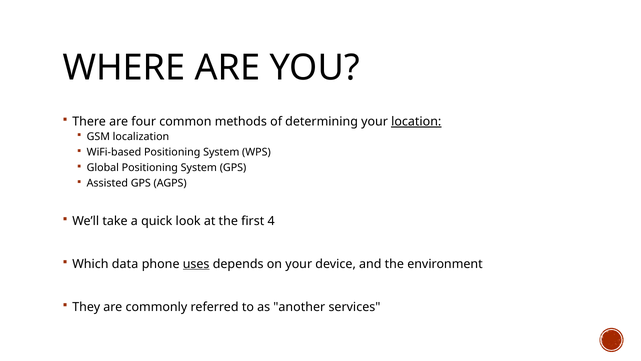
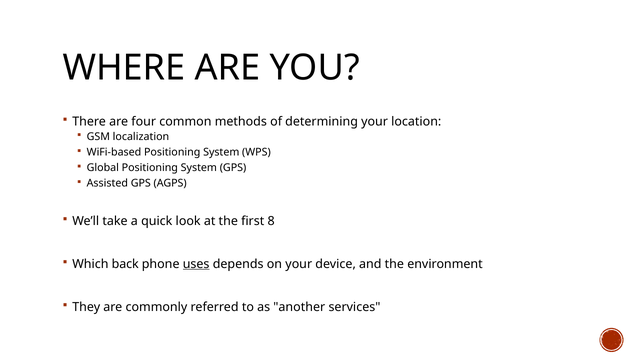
location underline: present -> none (416, 121)
4: 4 -> 8 (271, 221)
data: data -> back (125, 264)
